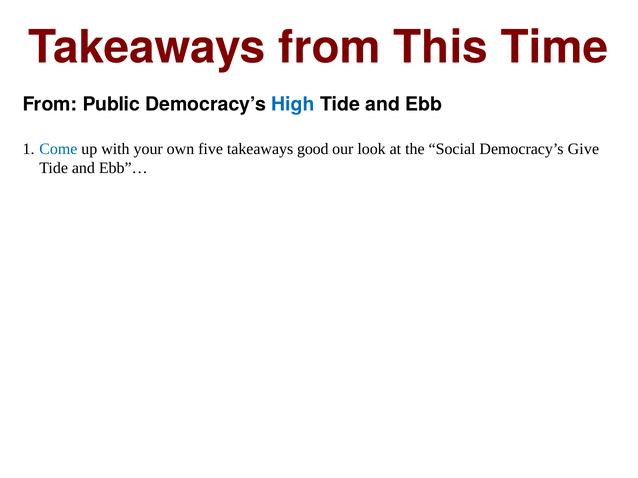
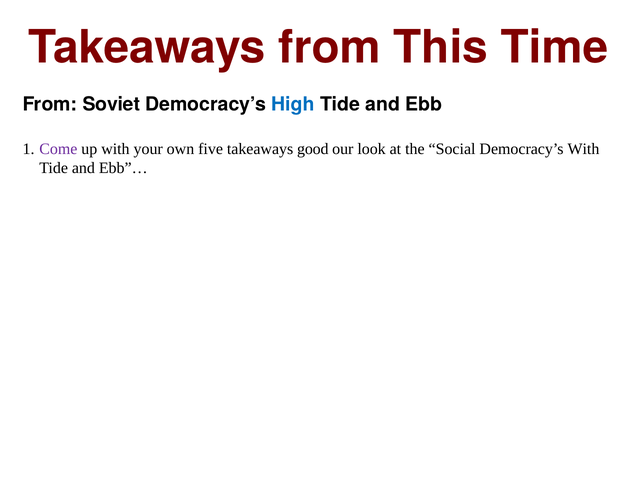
Public: Public -> Soviet (111, 105)
Come colour: blue -> purple (58, 149)
Democracy’s Give: Give -> With (583, 149)
